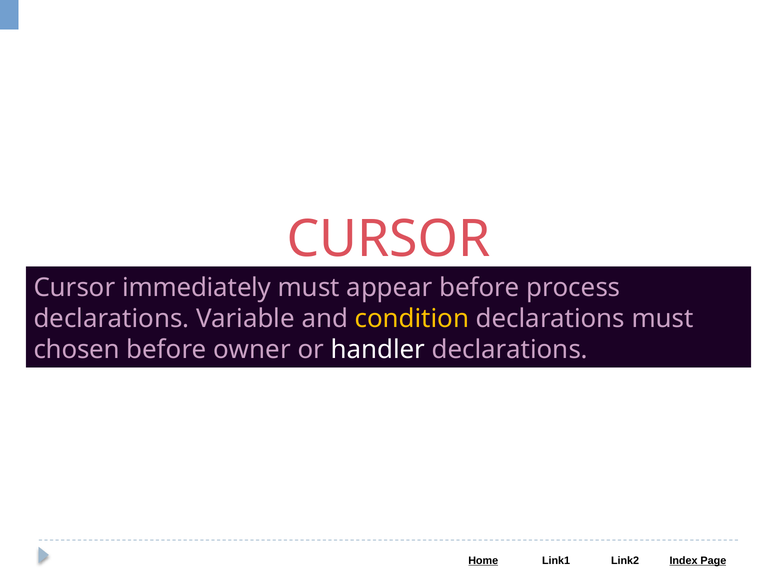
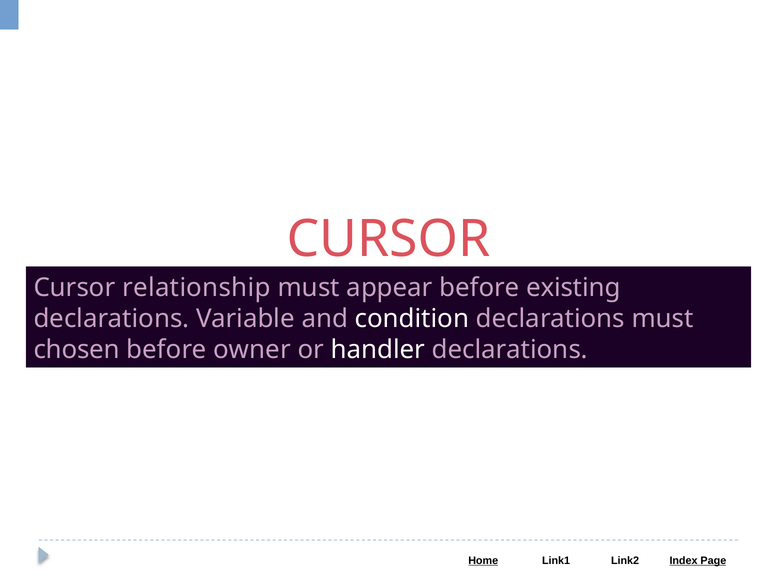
immediately: immediately -> relationship (196, 288)
process: process -> existing (573, 288)
condition colour: yellow -> white (412, 319)
